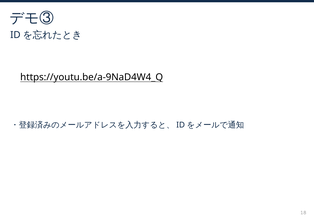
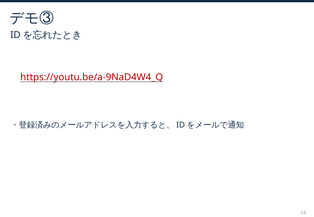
https://youtu.be/a-9NaD4W4_Q colour: black -> red (92, 77)
